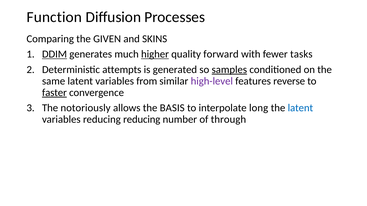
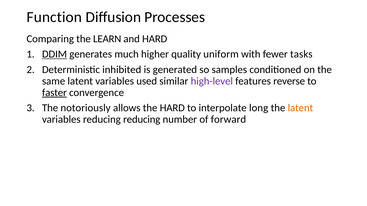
GIVEN: GIVEN -> LEARN (107, 39)
and SKINS: SKINS -> HARD (155, 39)
higher underline: present -> none (155, 54)
forward: forward -> uniform (221, 54)
attempts: attempts -> inhibited (122, 70)
samples underline: present -> none (229, 70)
from: from -> used (147, 81)
the BASIS: BASIS -> HARD (172, 108)
latent colour: blue -> orange (300, 108)
through: through -> forward (228, 120)
